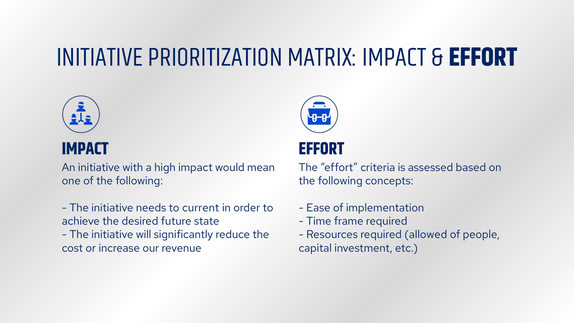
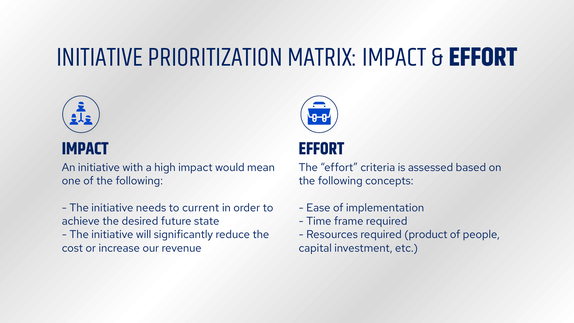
allowed: allowed -> product (426, 235)
